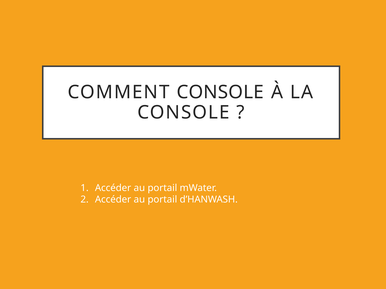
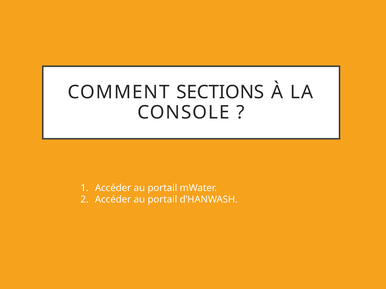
COMMENT CONSOLE: CONSOLE -> SECTIONS (220, 92)
